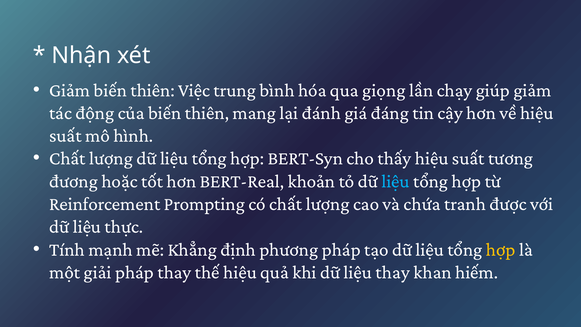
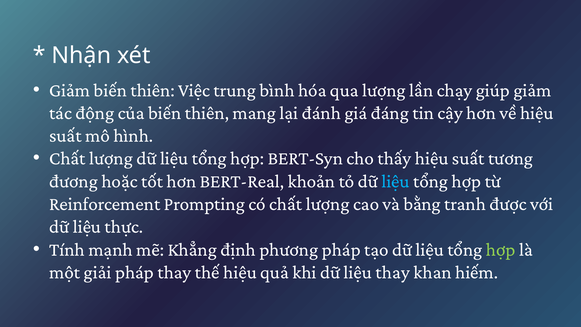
qua giọng: giọng -> lượng (384, 90)
chứa: chứa -> bằng (422, 204)
hợp colour: yellow -> light green (501, 249)
